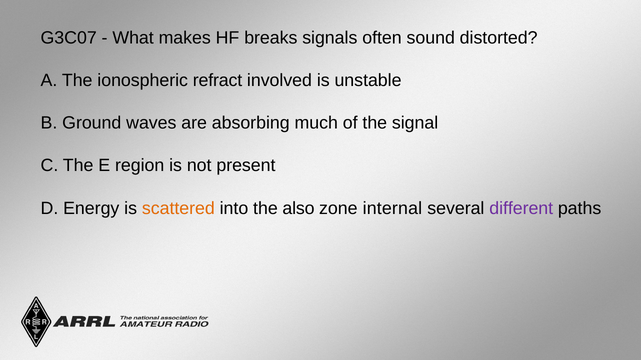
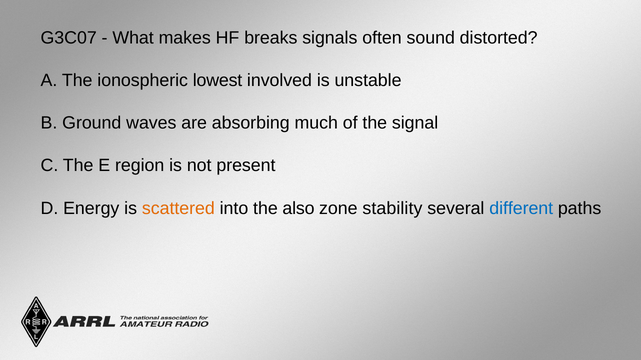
refract: refract -> lowest (218, 81)
internal: internal -> stability (392, 208)
different colour: purple -> blue (521, 208)
